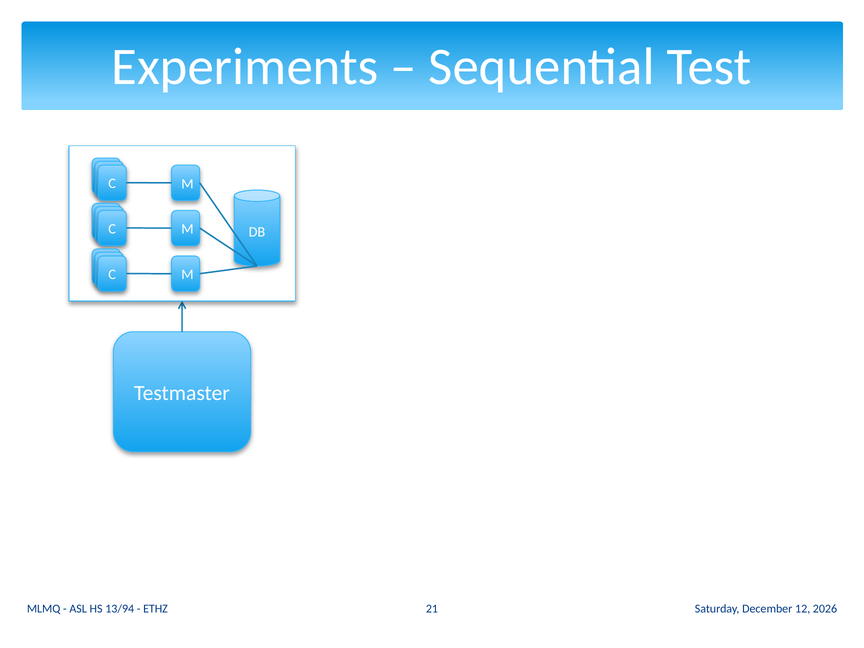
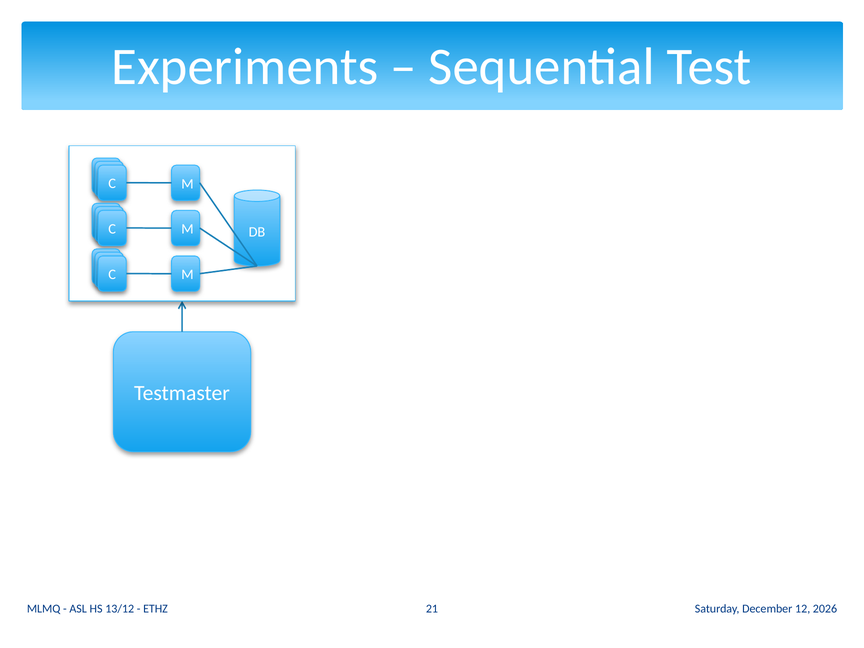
13/94: 13/94 -> 13/12 (120, 609)
